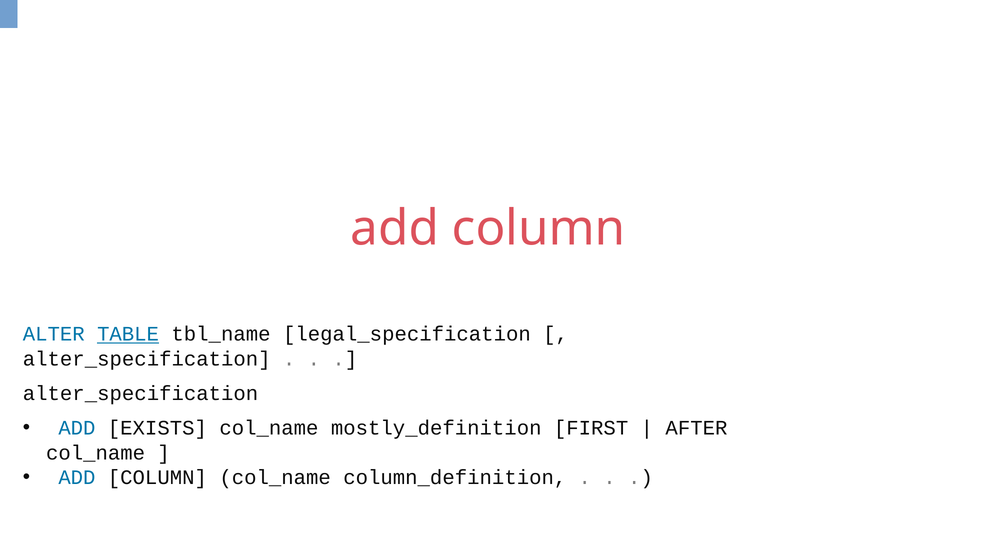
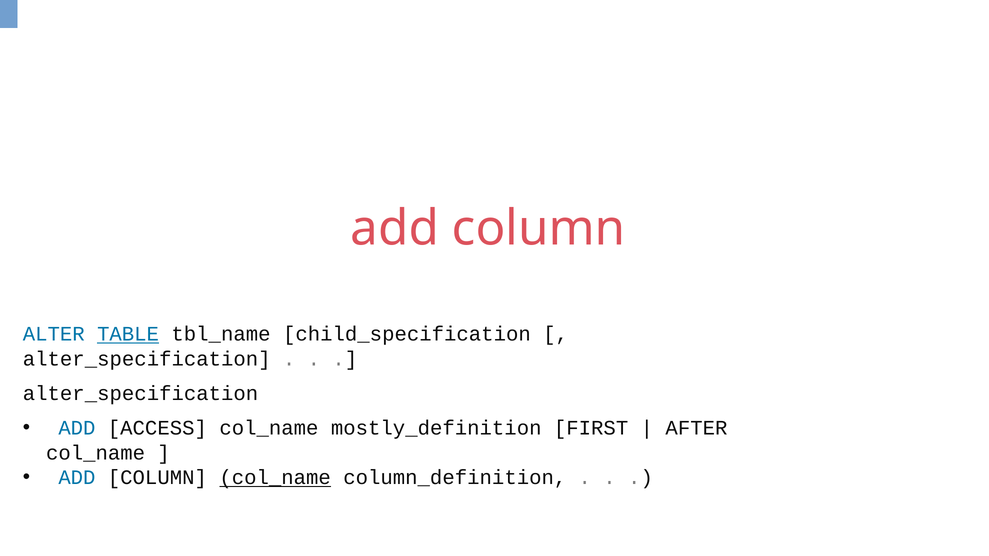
legal_specification: legal_specification -> child_specification (407, 334)
EXISTS: EXISTS -> ACCESS (157, 428)
col_name underline: none -> present (275, 478)
